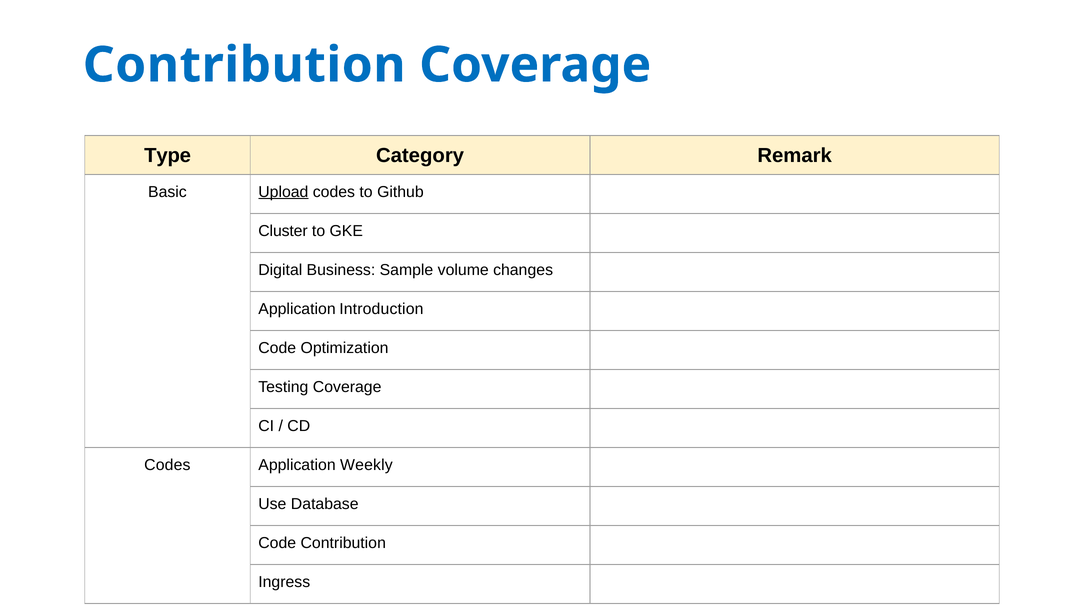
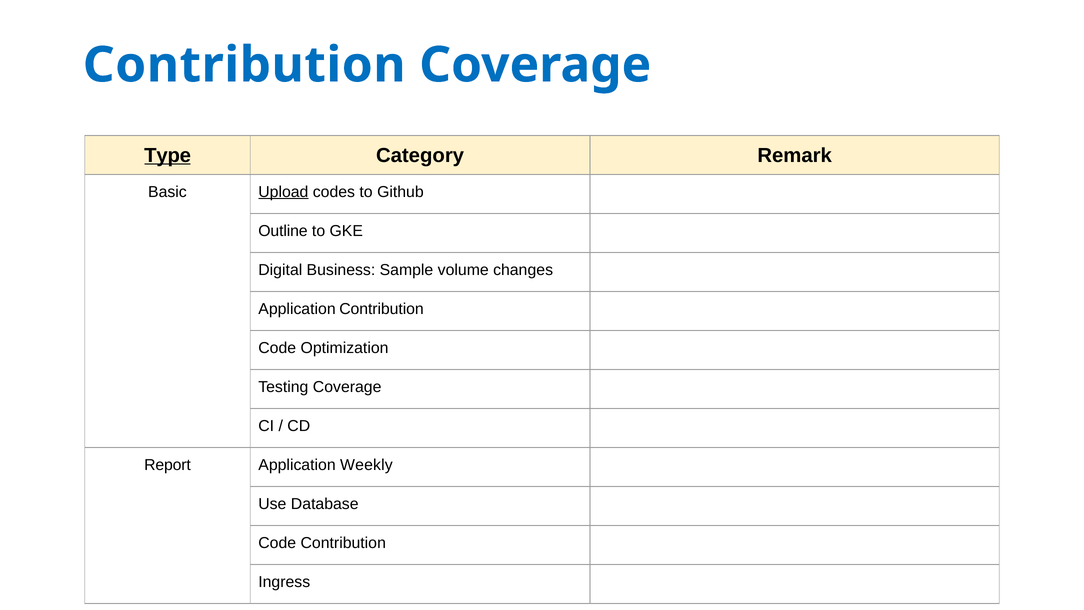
Type underline: none -> present (168, 155)
Cluster: Cluster -> Outline (283, 231)
Application Introduction: Introduction -> Contribution (381, 309)
Codes: Codes -> Report (168, 465)
